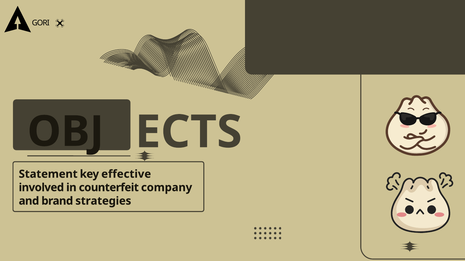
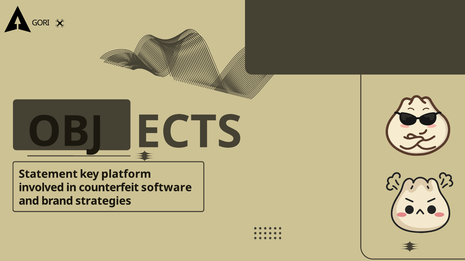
effective: effective -> platform (126, 174)
company: company -> software (167, 188)
